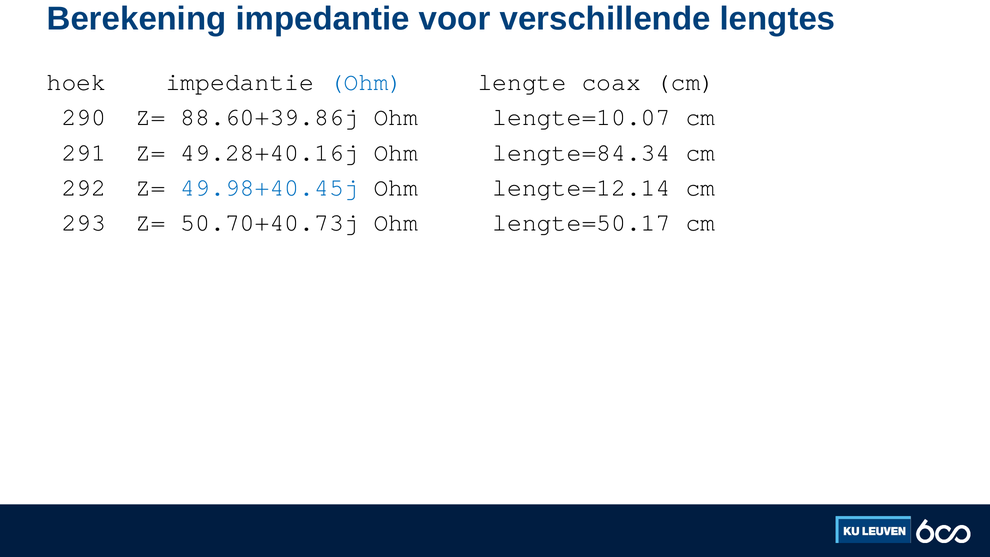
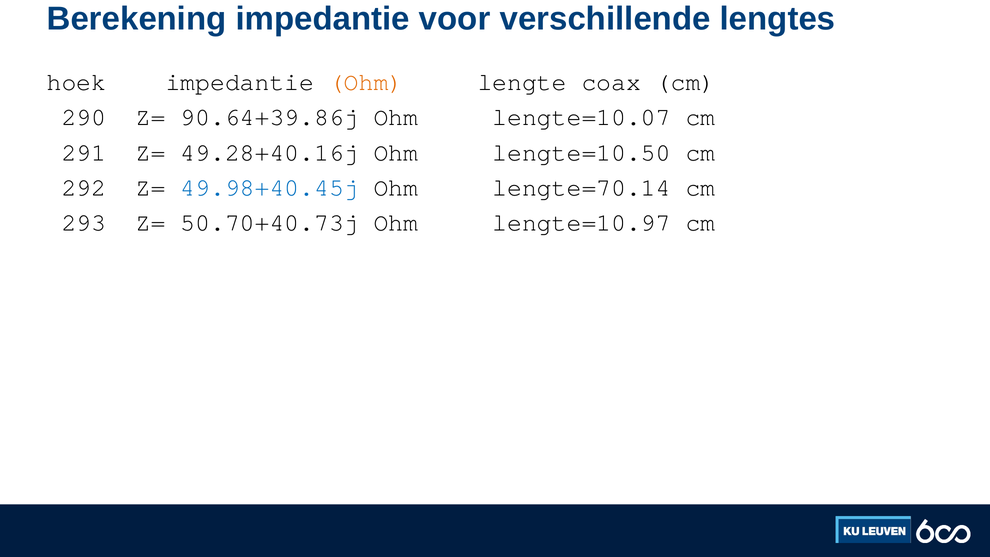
Ohm colour: blue -> orange (366, 82)
88.60+39.86j: 88.60+39.86j -> 90.64+39.86j (270, 117)
lengte=84.34: lengte=84.34 -> lengte=10.50 (582, 152)
lengte=12.14: lengte=12.14 -> lengte=70.14 (582, 187)
lengte=50.17: lengte=50.17 -> lengte=10.97 (582, 222)
